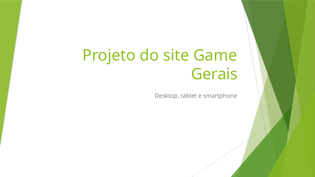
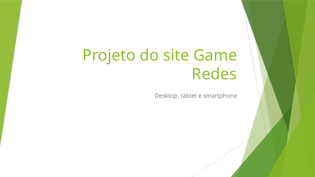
Gerais: Gerais -> Redes (214, 74)
